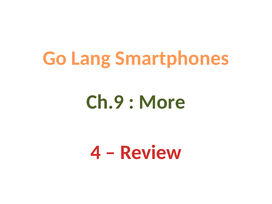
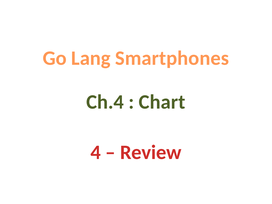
Ch.9: Ch.9 -> Ch.4 (105, 102)
More: More -> Chart (162, 102)
